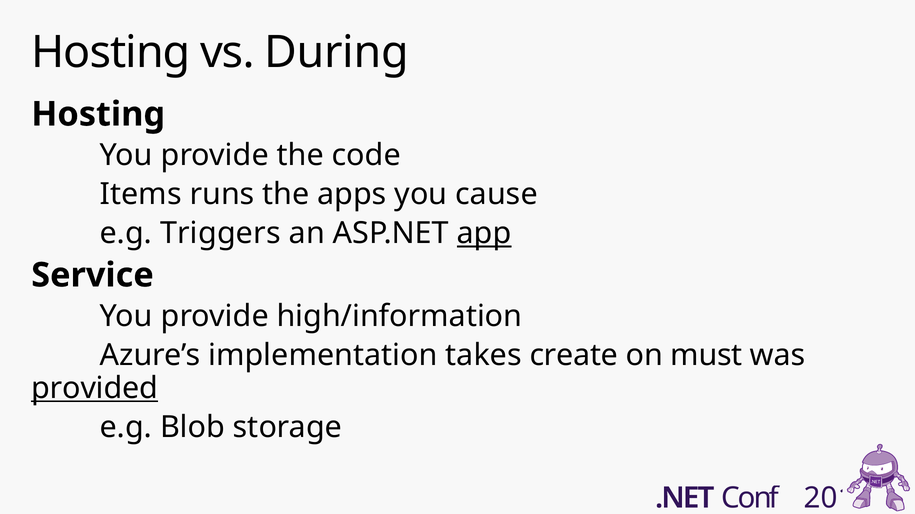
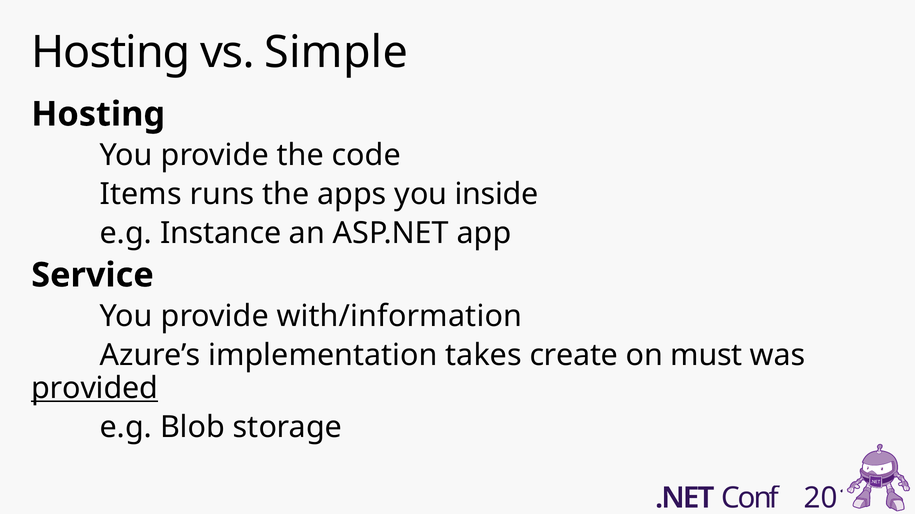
During: During -> Simple (336, 53)
cause: cause -> inside (497, 195)
Triggers: Triggers -> Instance (221, 234)
app underline: present -> none (484, 234)
high/information: high/information -> with/information (399, 317)
